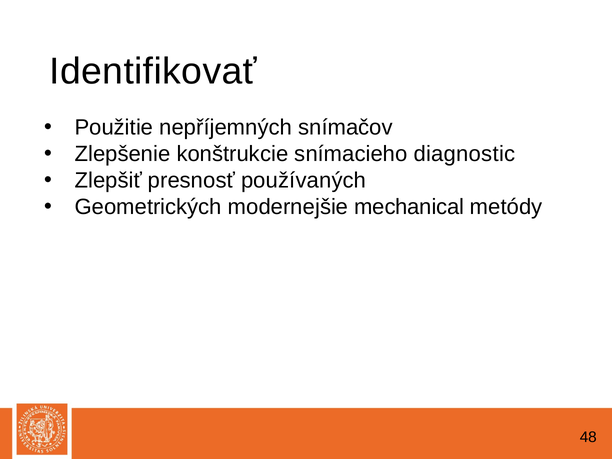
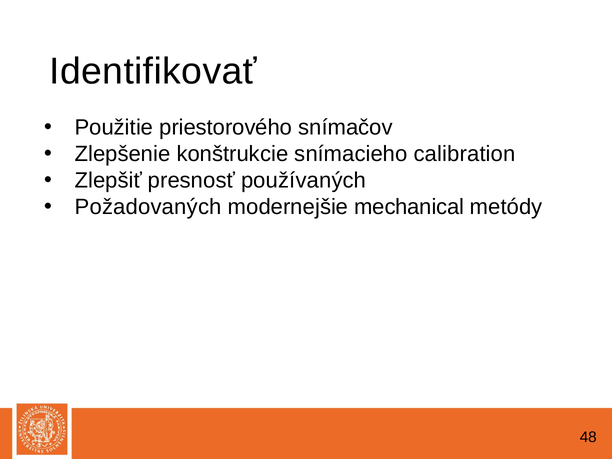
nepříjemných: nepříjemných -> priestorového (226, 128)
diagnostic: diagnostic -> calibration (465, 154)
Geometrických: Geometrických -> Požadovaných (148, 207)
